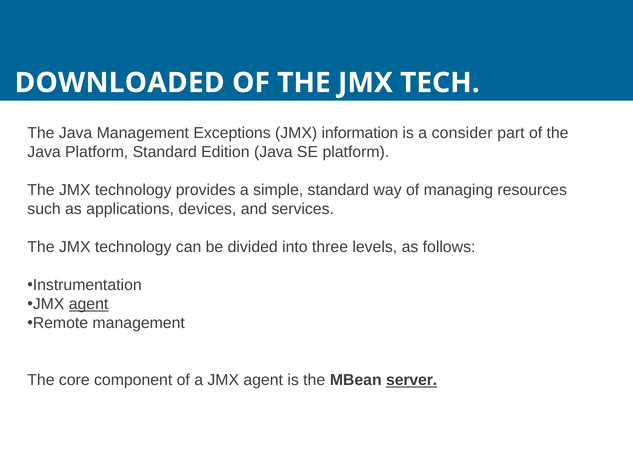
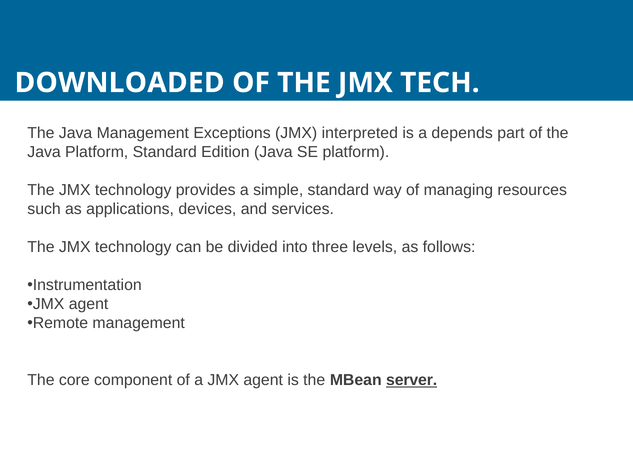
information: information -> interpreted (360, 133)
consider: consider -> depends (462, 133)
agent underline: present -> none (89, 304)
